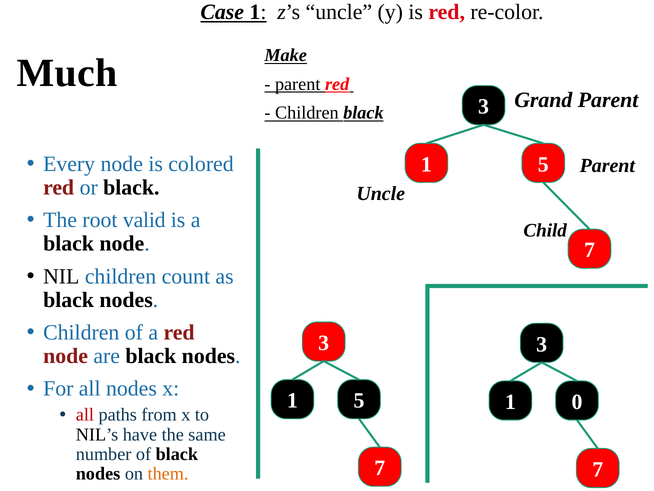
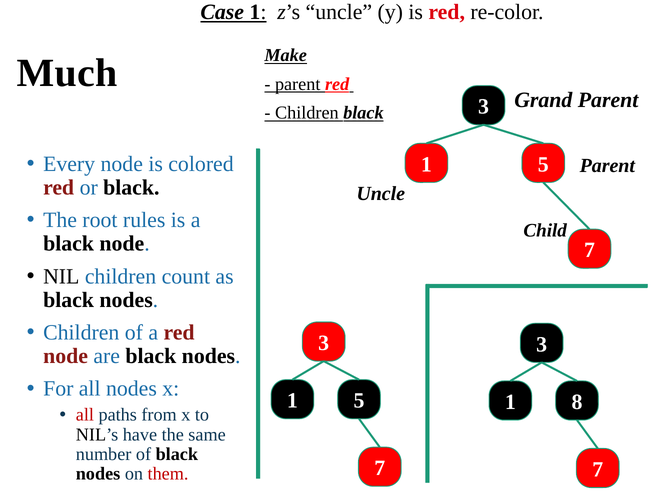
valid: valid -> rules (144, 220)
0: 0 -> 8 (577, 402)
them colour: orange -> red (168, 473)
